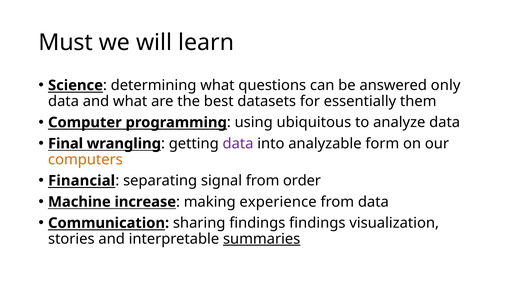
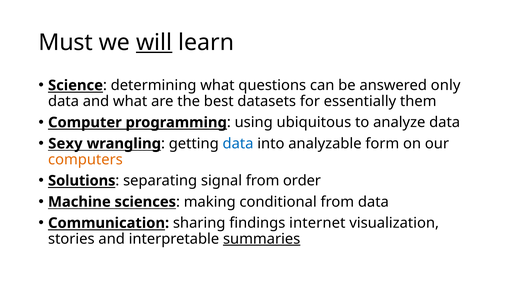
will underline: none -> present (154, 43)
Final: Final -> Sexy (65, 144)
data colour: purple -> blue (238, 144)
Financial: Financial -> Solutions (82, 181)
increase: increase -> sciences (145, 202)
experience: experience -> conditional (278, 202)
findings findings: findings -> internet (317, 224)
